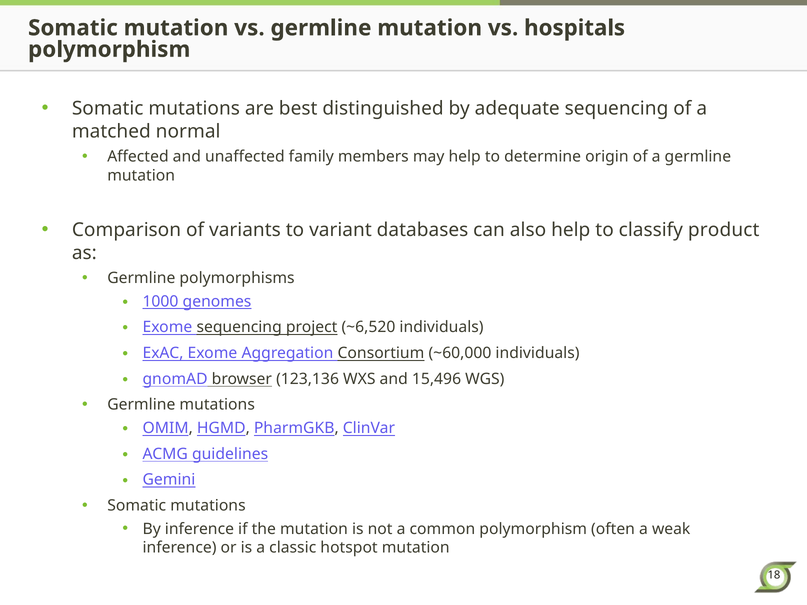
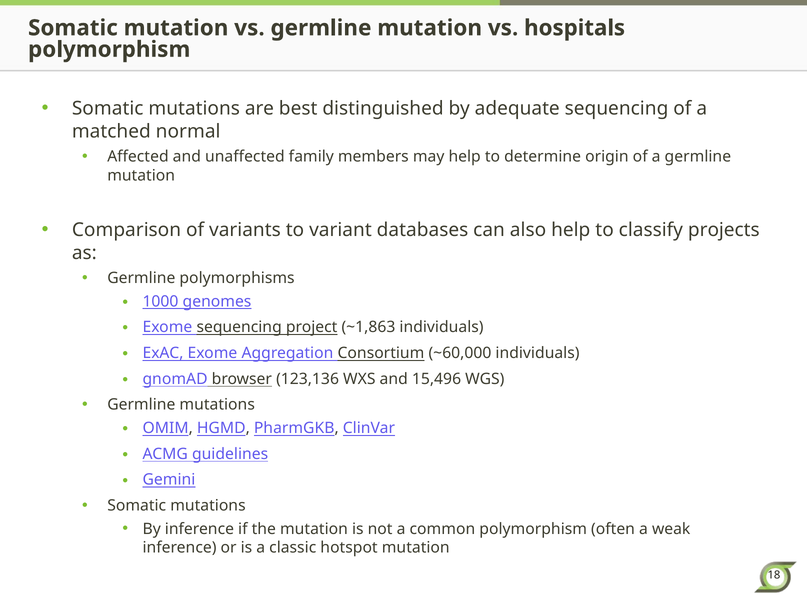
product: product -> projects (724, 230)
~6,520: ~6,520 -> ~1,863 (368, 327)
